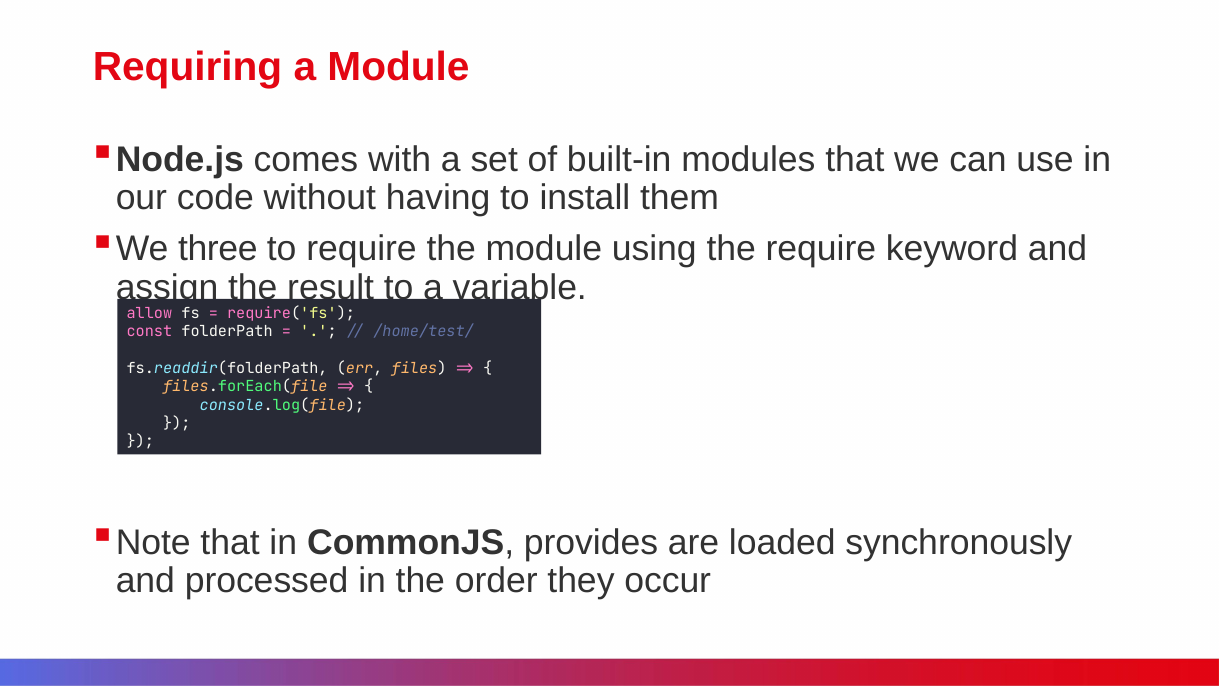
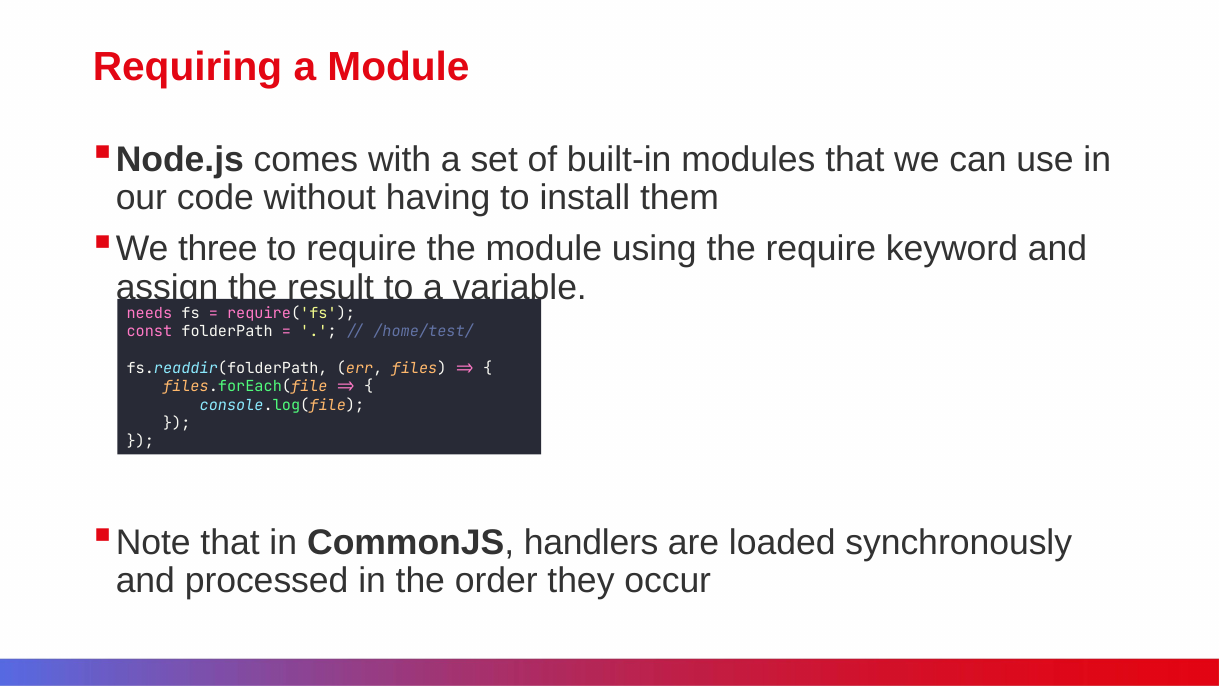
allow: allow -> needs (149, 313)
provides: provides -> handlers (591, 542)
